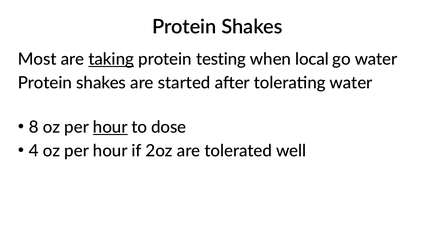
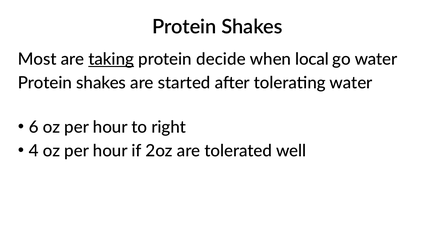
testing: testing -> decide (221, 59)
8: 8 -> 6 (34, 127)
hour underline: present -> none (110, 127)
dose: dose -> right (169, 127)
